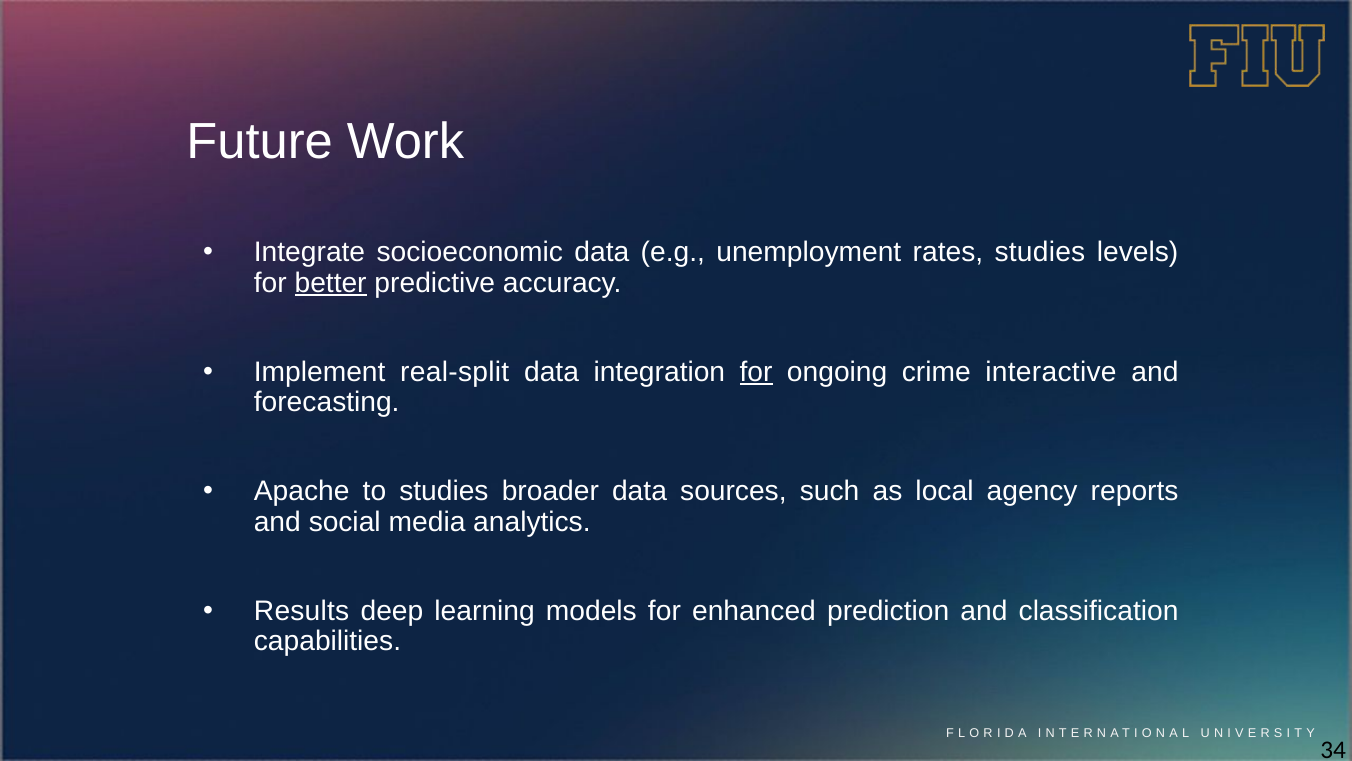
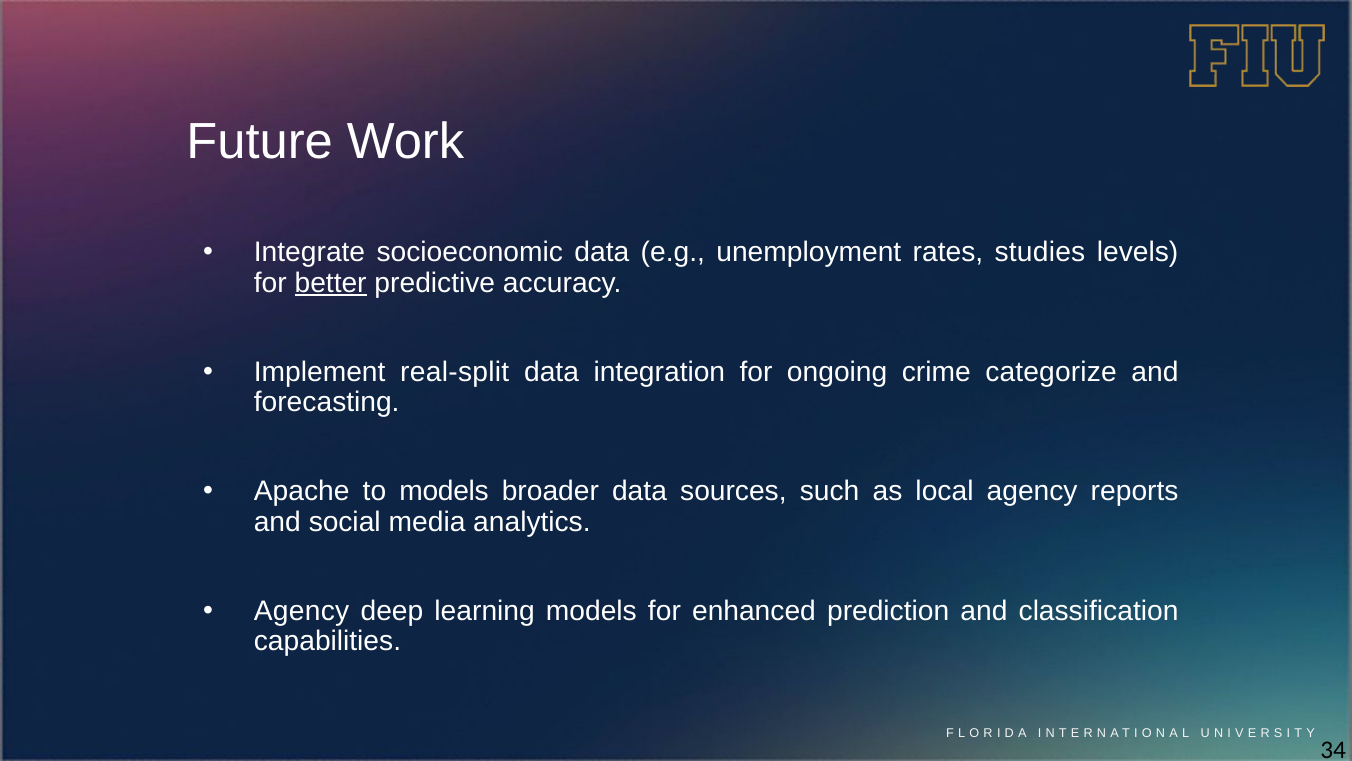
for underline: present -> none (756, 372)
interactive: interactive -> categorize (1051, 372)
to studies: studies -> models (444, 491)
Results: Results -> Agency (302, 611)
